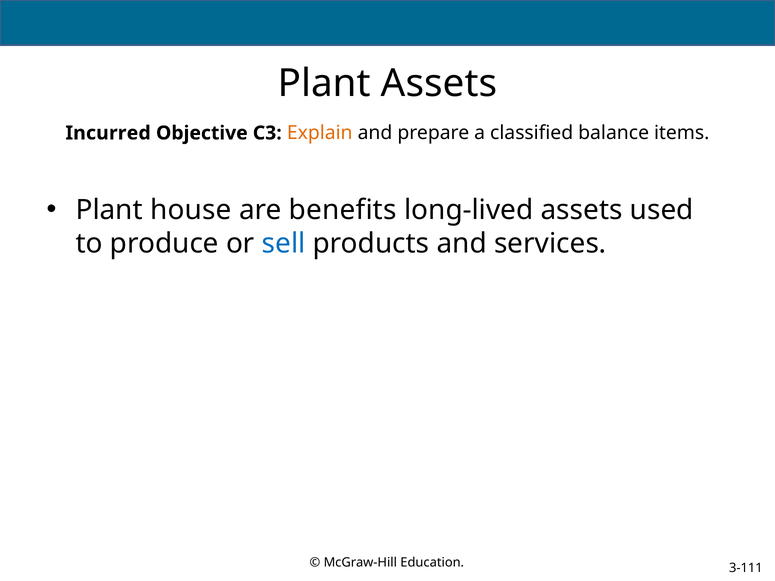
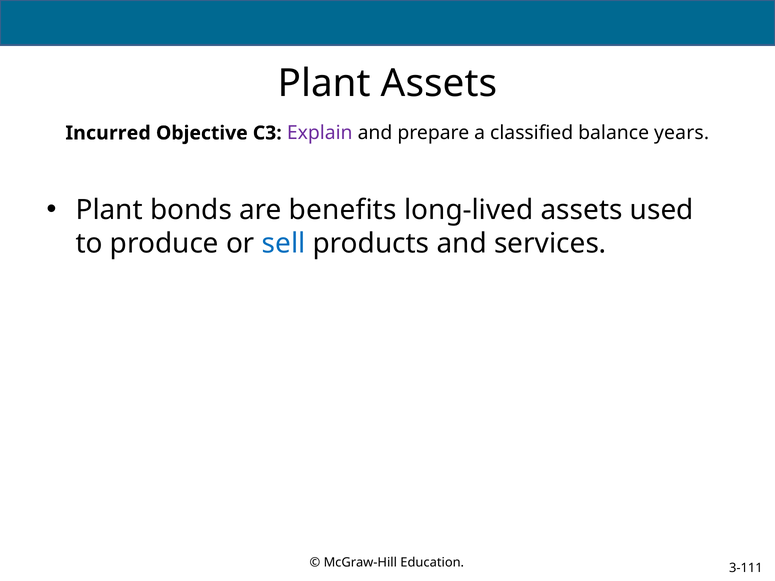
Explain colour: orange -> purple (320, 133)
items: items -> years (682, 133)
house: house -> bonds (191, 210)
